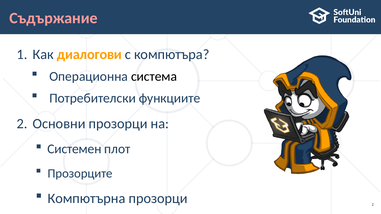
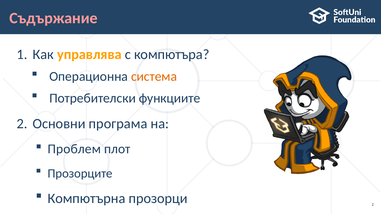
диалогови: диалогови -> управлява (89, 54)
система colour: black -> orange (154, 77)
Основни прозорци: прозорци -> програма (118, 124)
Системен: Системен -> Проблем (74, 149)
